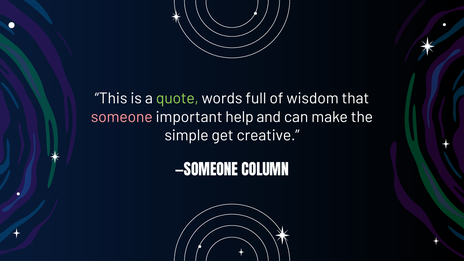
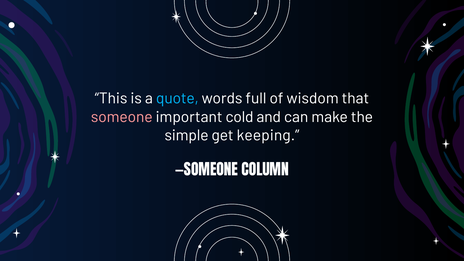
quote colour: light green -> light blue (177, 98)
help: help -> cold (240, 117)
creative: creative -> keeping (268, 135)
